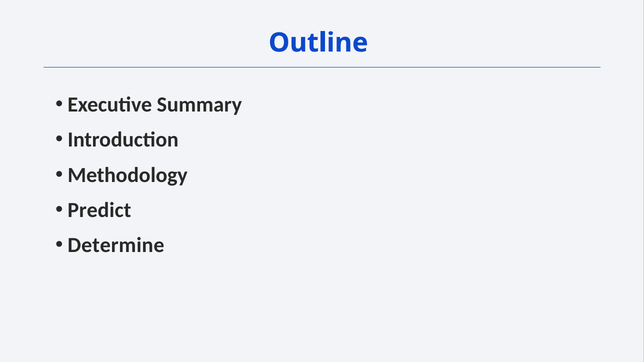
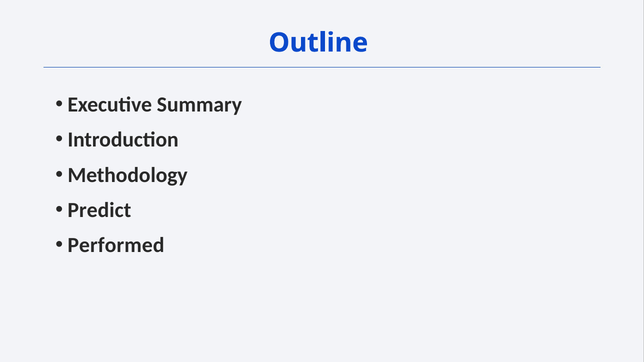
Determine: Determine -> Performed (116, 246)
